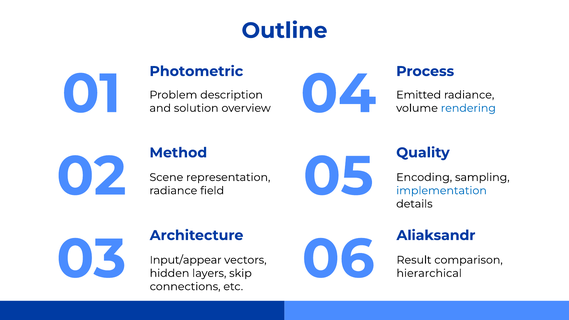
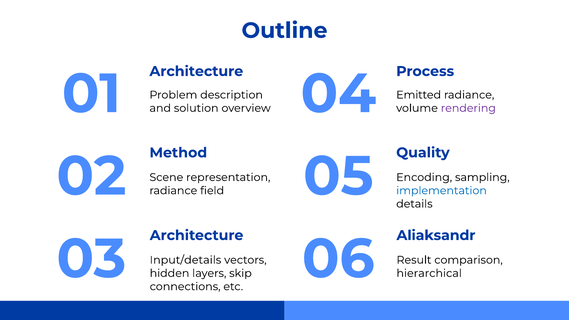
Photometric: Photometric -> Architecture (196, 71)
rendering colour: blue -> purple (468, 108)
Input/appear: Input/appear -> Input/details (185, 260)
